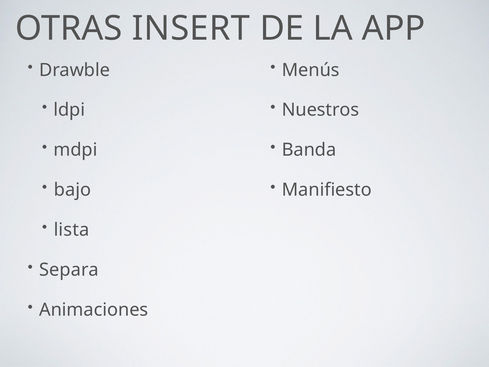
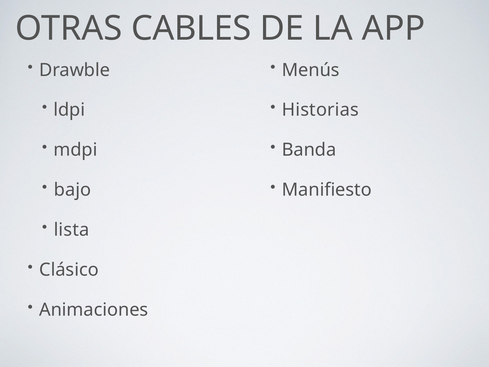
INSERT: INSERT -> CABLES (191, 28)
Nuestros: Nuestros -> Historias (320, 110)
Separa: Separa -> Clásico (69, 270)
